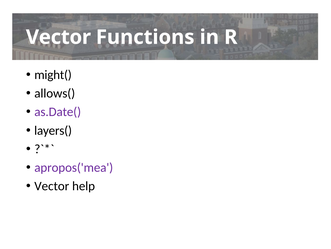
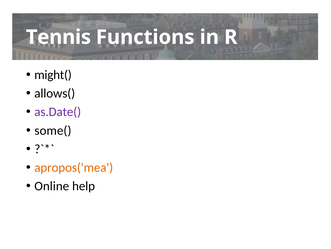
Vector: Vector -> Tennis (58, 37)
layers(: layers( -> some( (53, 130)
apropos('mea colour: purple -> orange (74, 167)
Vector: Vector -> Online (52, 186)
